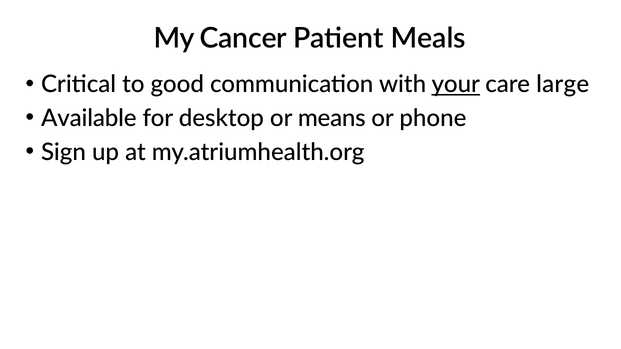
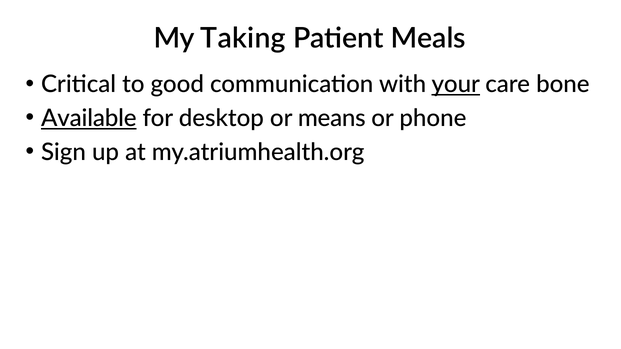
Cancer: Cancer -> Taking (243, 38)
large: large -> bone (563, 85)
Available underline: none -> present (89, 118)
